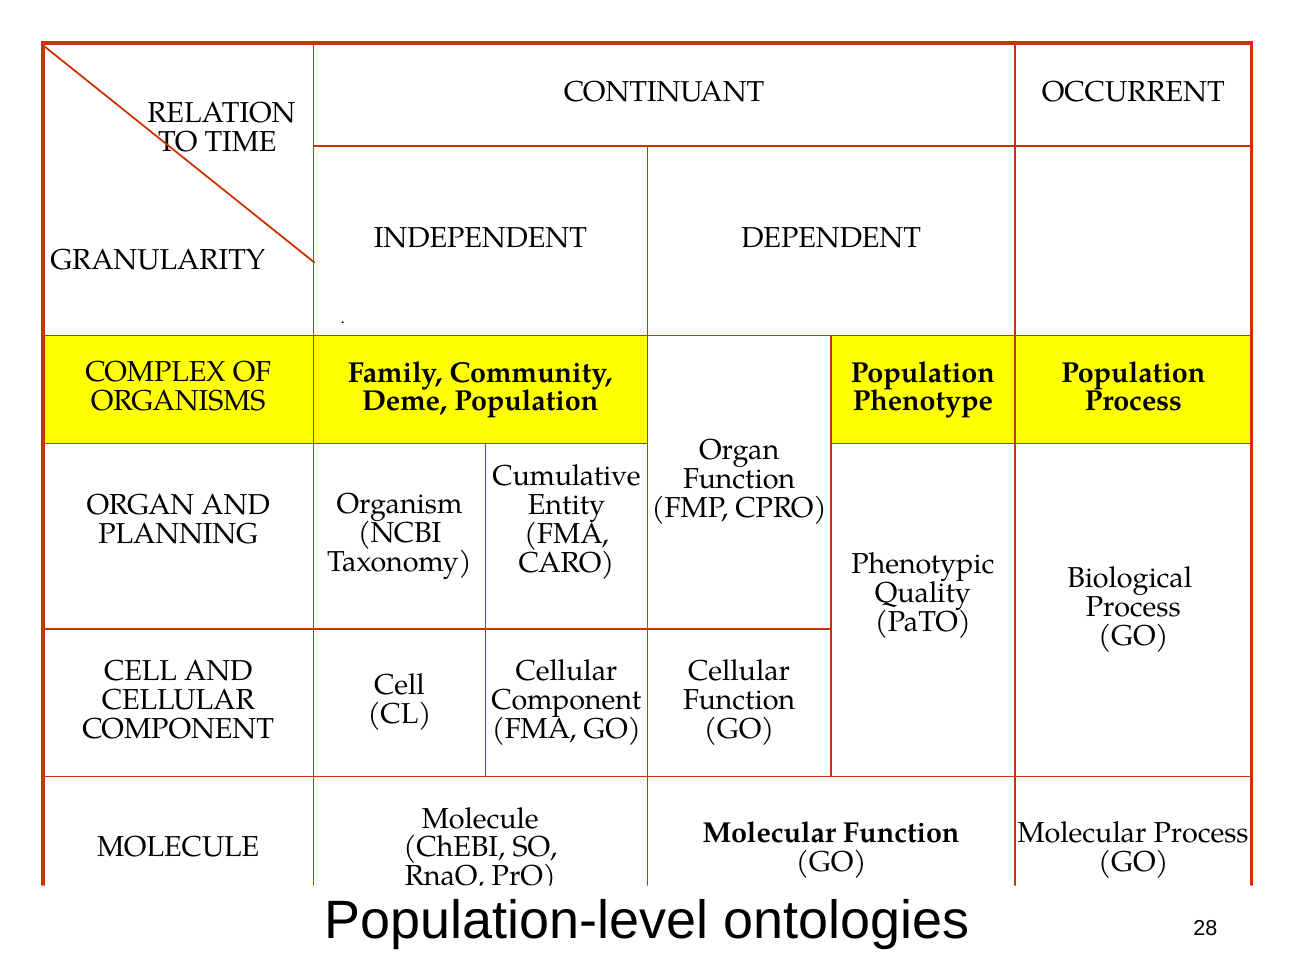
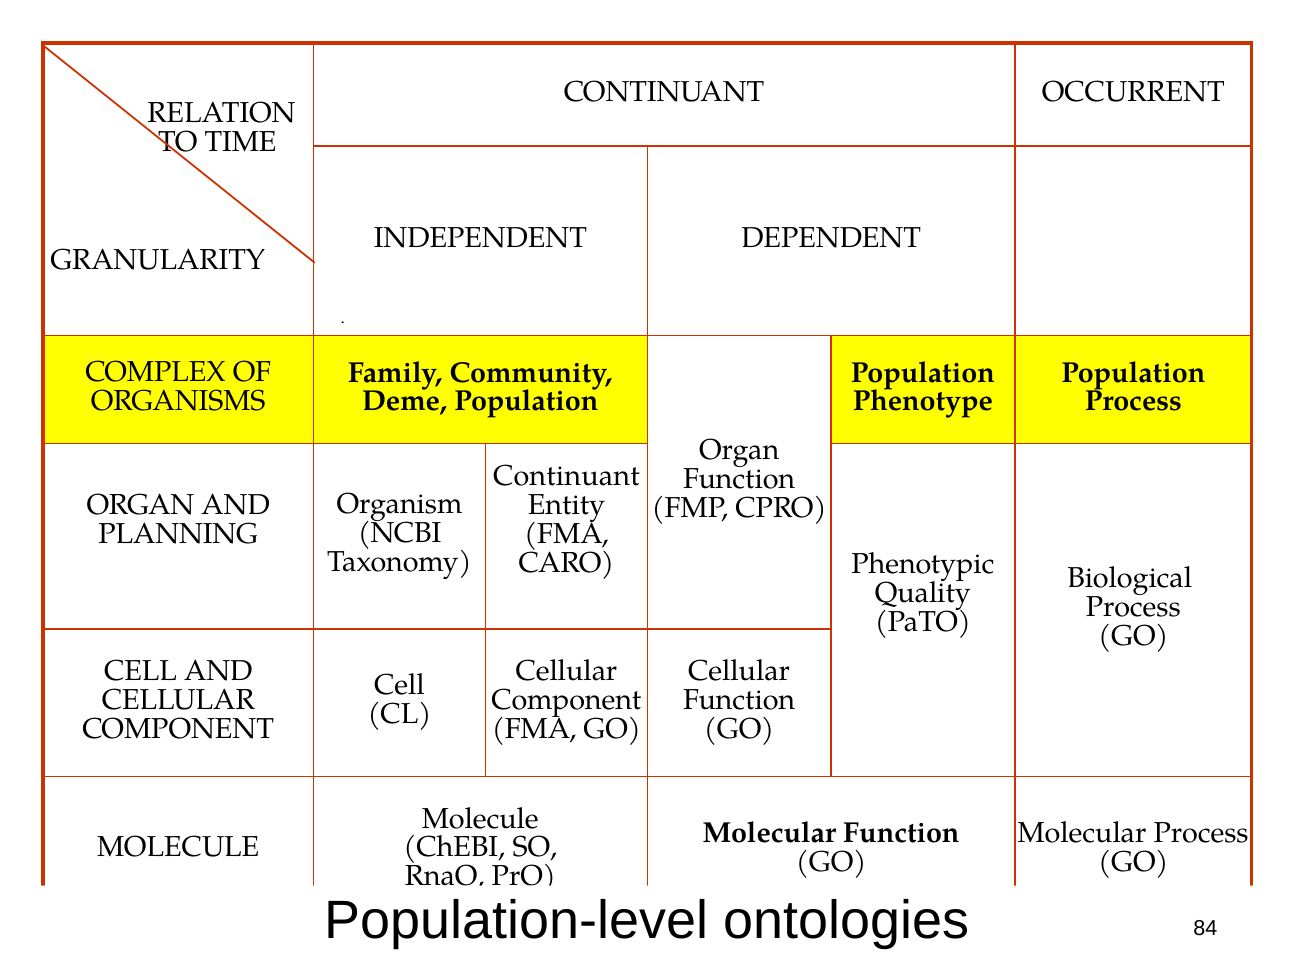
Cumulative: Cumulative -> Continuant (566, 475)
28: 28 -> 84 (1205, 928)
